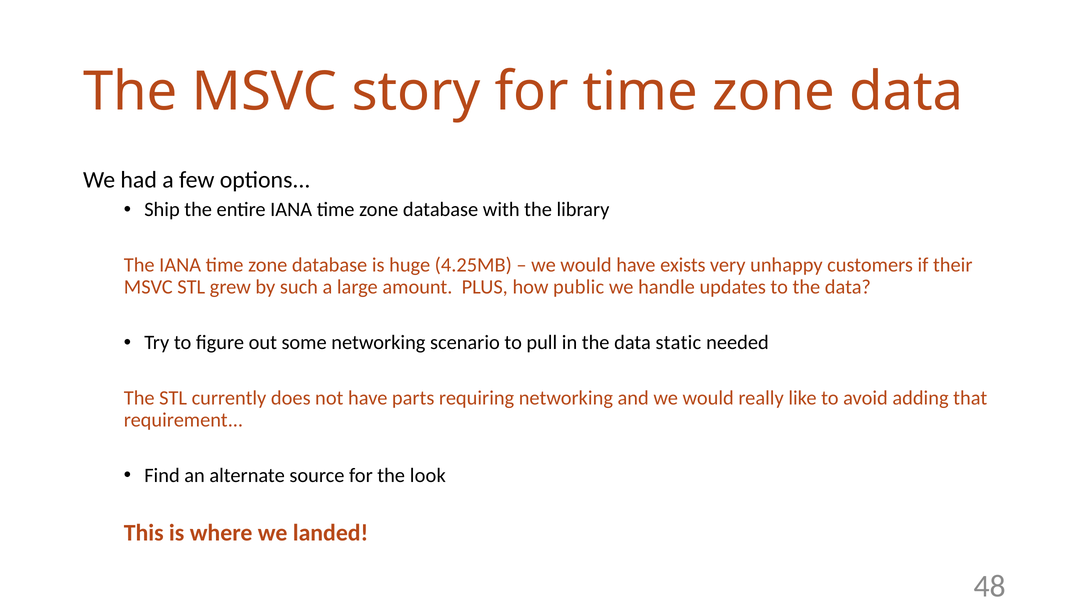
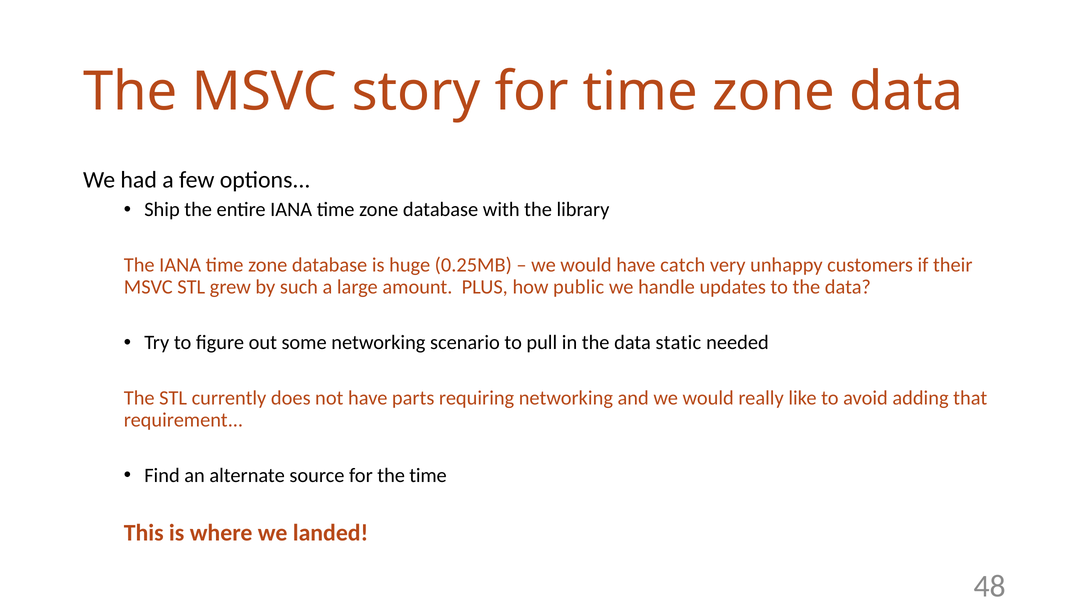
4.25MB: 4.25MB -> 0.25MB (473, 265)
exists: exists -> catch (683, 265)
the look: look -> time (428, 475)
